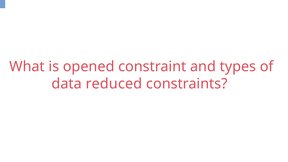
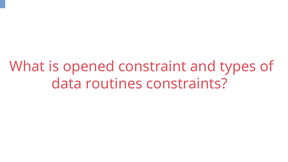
reduced: reduced -> routines (114, 84)
